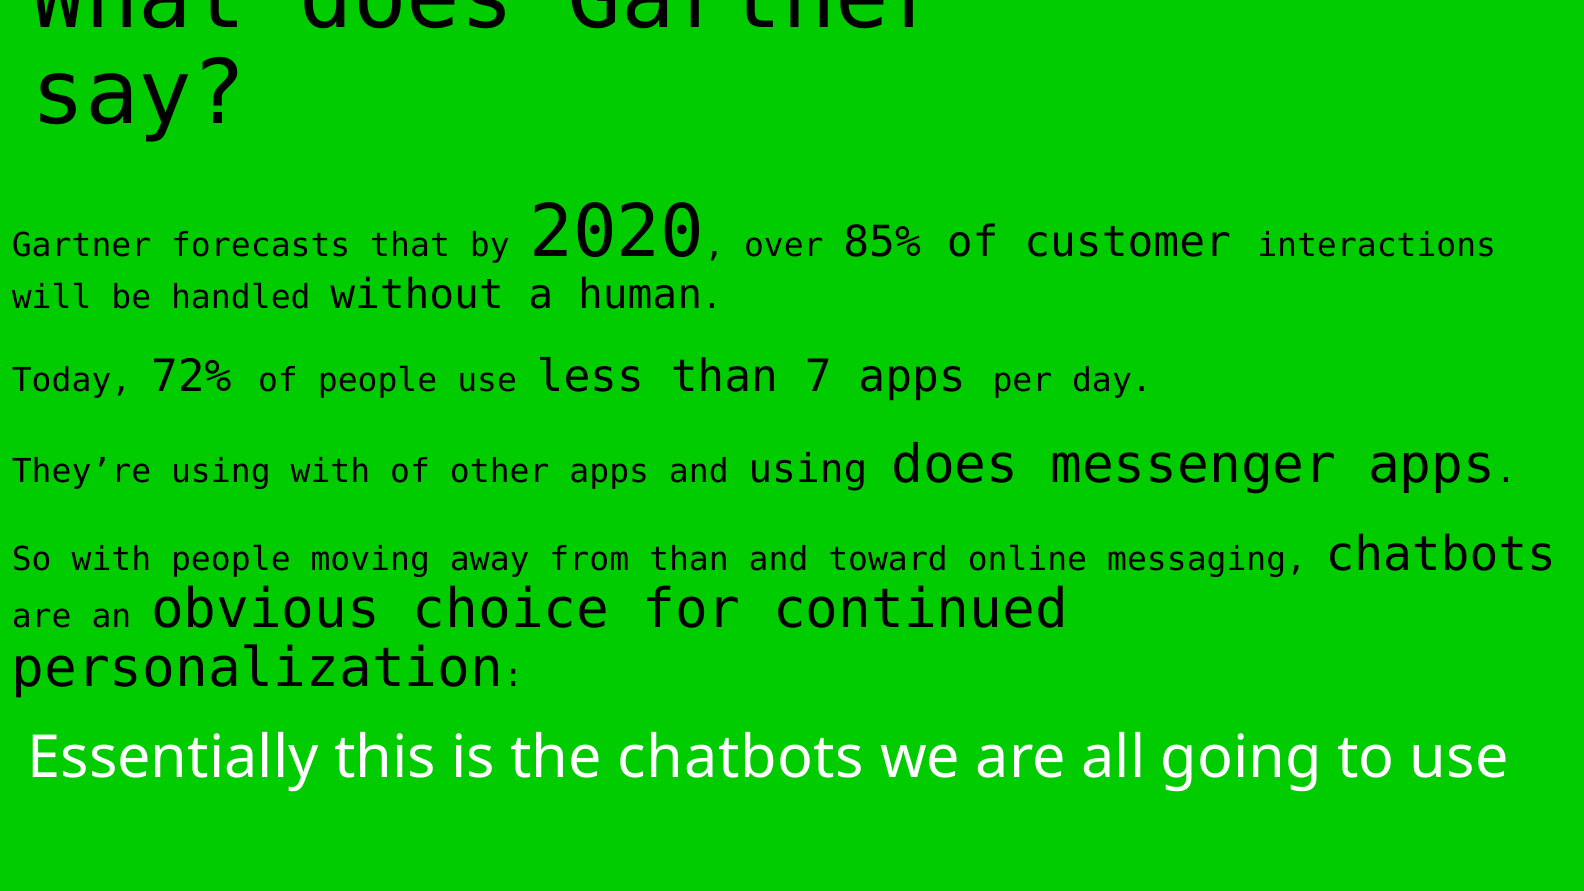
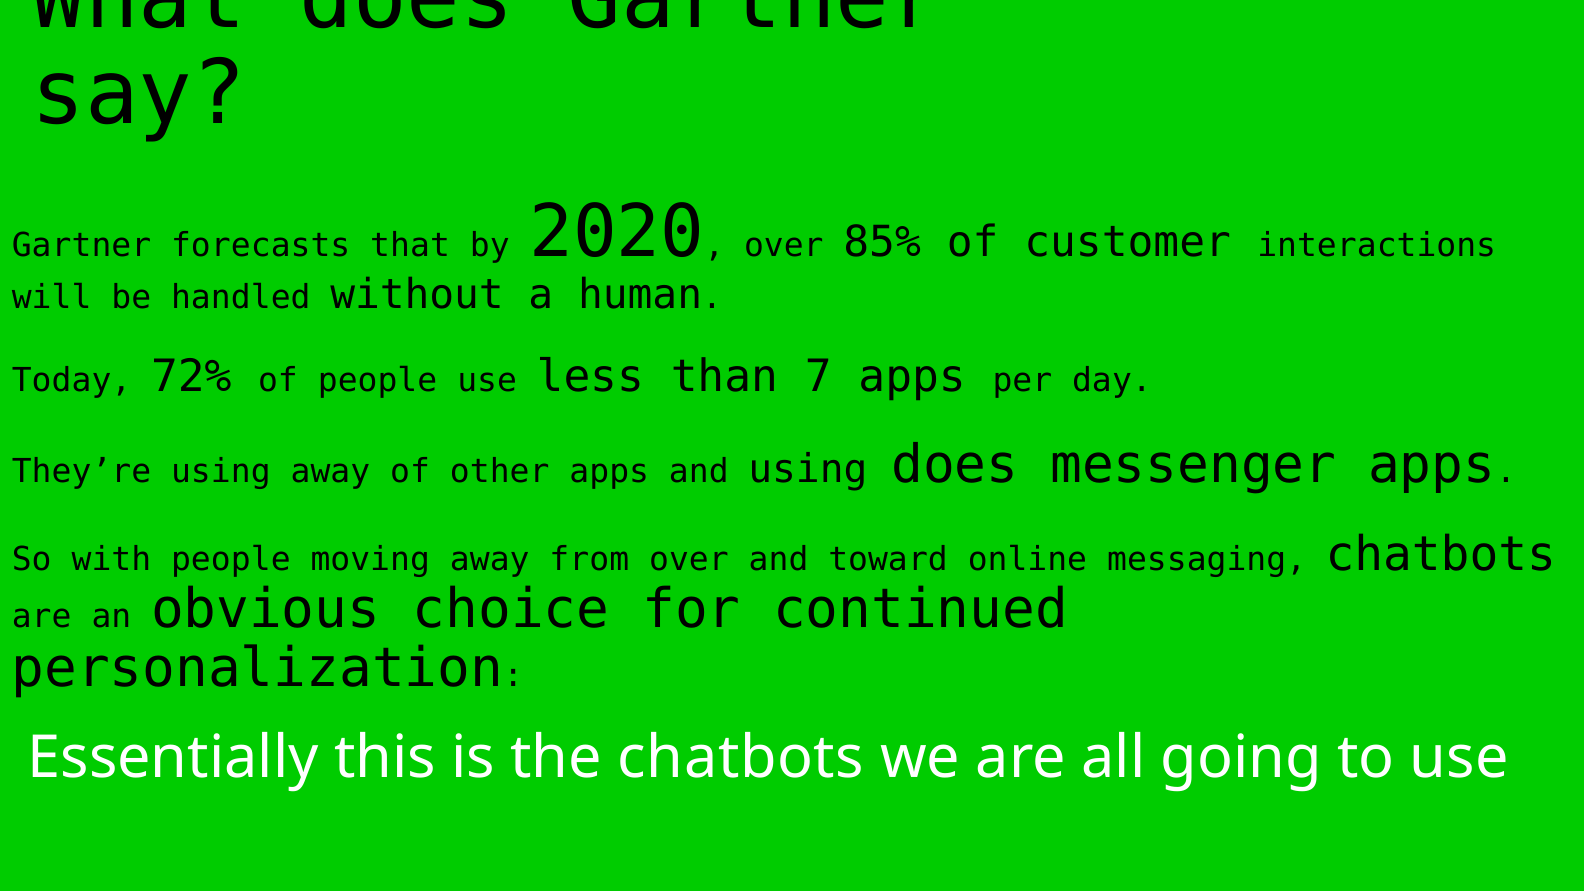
using with: with -> away (330, 471)
from than: than -> over (689, 560)
